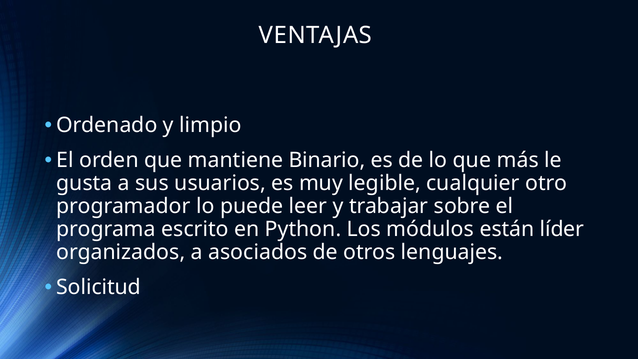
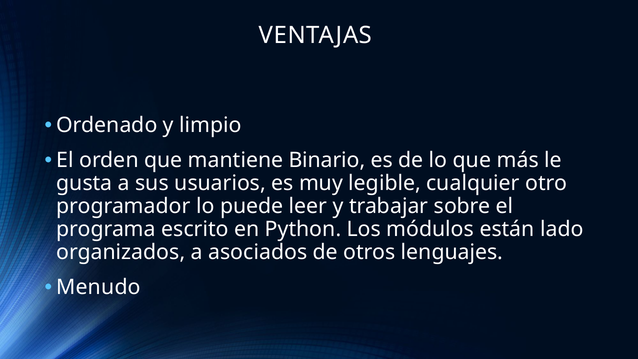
líder: líder -> lado (562, 229)
Solicitud: Solicitud -> Menudo (99, 287)
